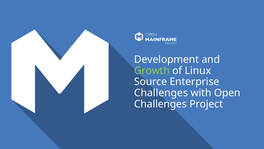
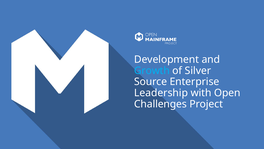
Growth colour: light green -> light blue (152, 70)
Linux: Linux -> Silver (198, 70)
Challenges: Challenges -> Leadership (161, 93)
